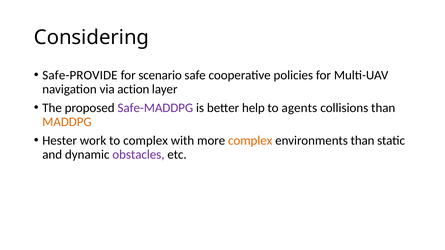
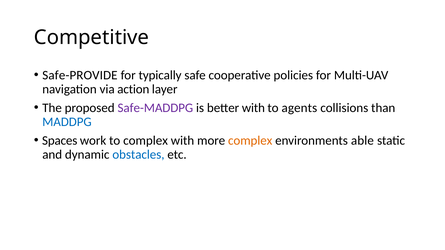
Considering: Considering -> Competitive (92, 37)
scenario: scenario -> typically (160, 75)
better help: help -> with (253, 108)
MADDPG colour: orange -> blue (67, 122)
Hester: Hester -> Spaces (60, 141)
environments than: than -> able (362, 141)
obstacles colour: purple -> blue (138, 155)
